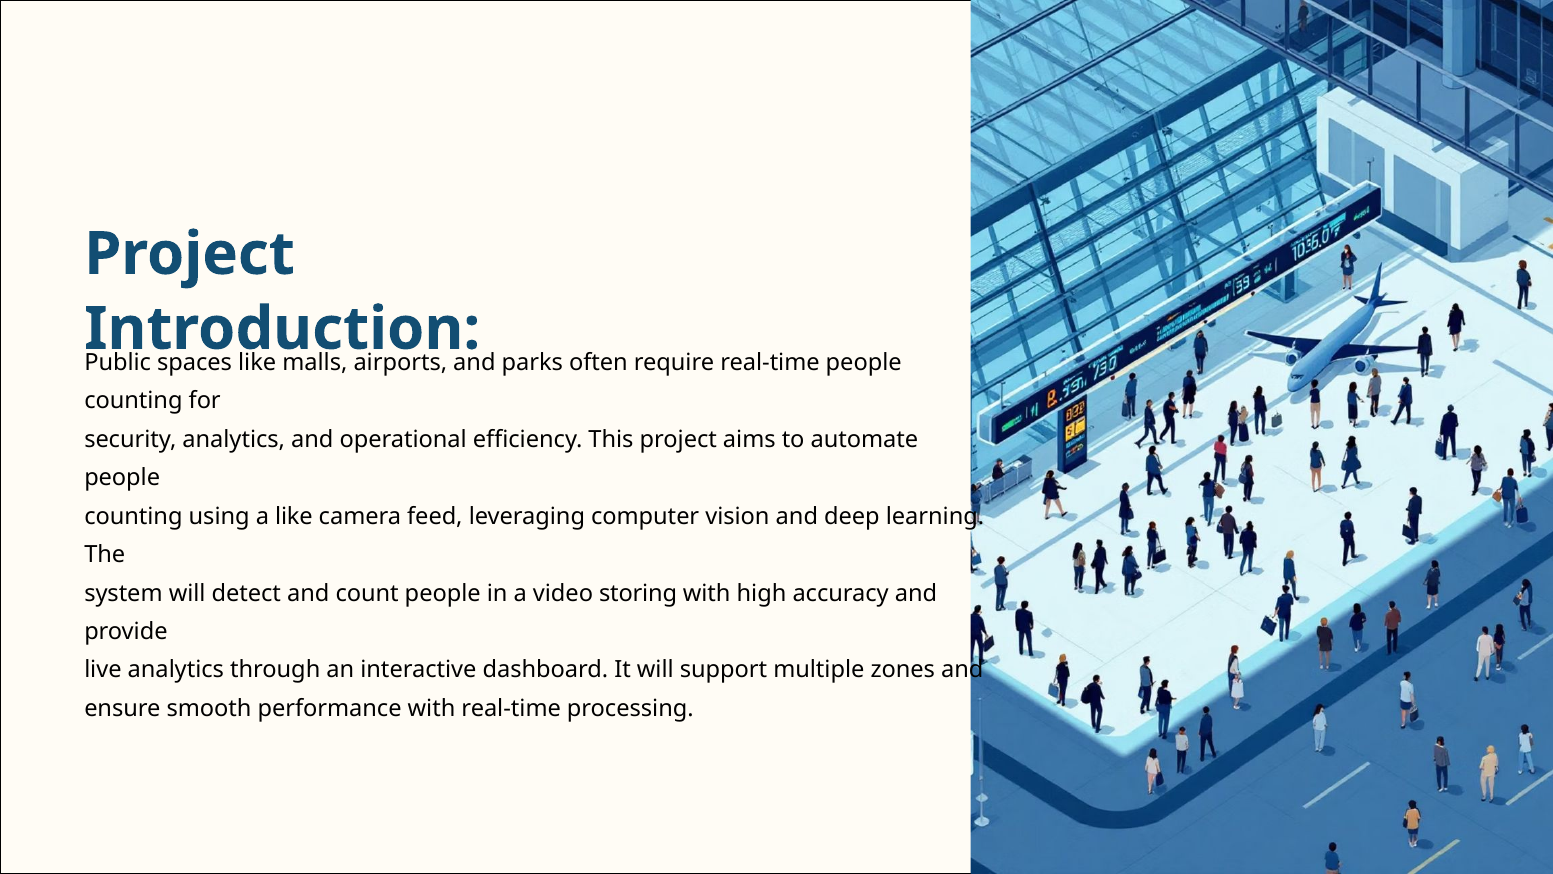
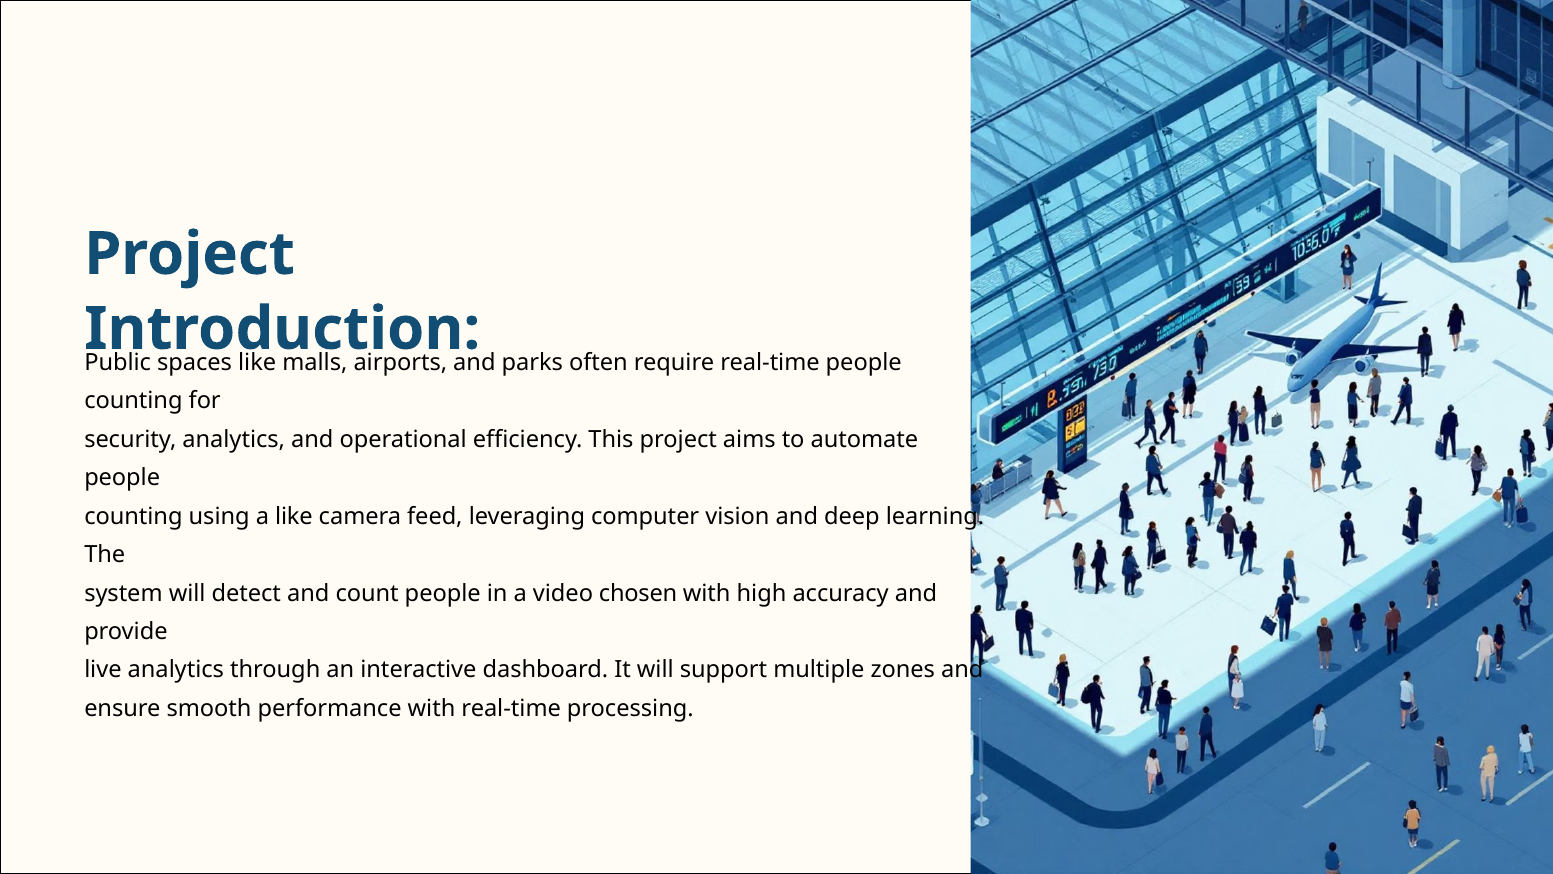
storing: storing -> chosen (638, 593)
